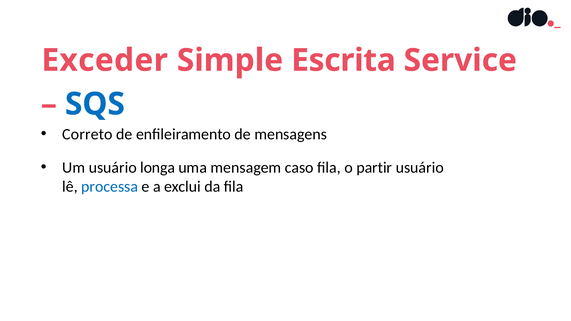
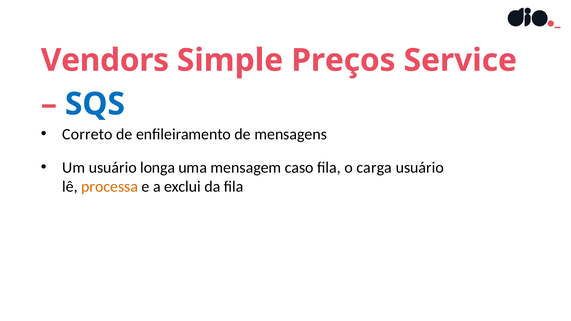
Exceder: Exceder -> Vendors (105, 60)
Escrita: Escrita -> Preços (343, 60)
partir: partir -> carga (374, 168)
processa colour: blue -> orange (110, 187)
